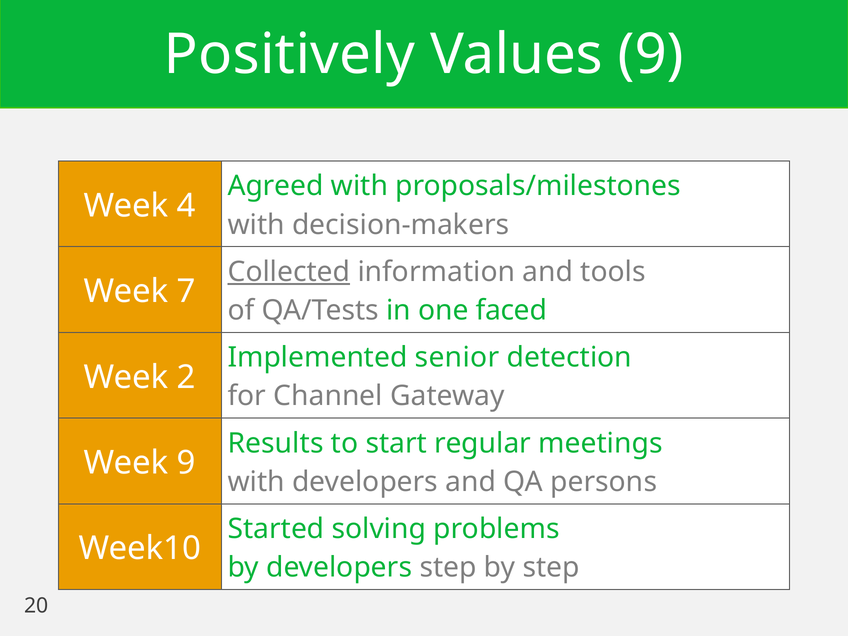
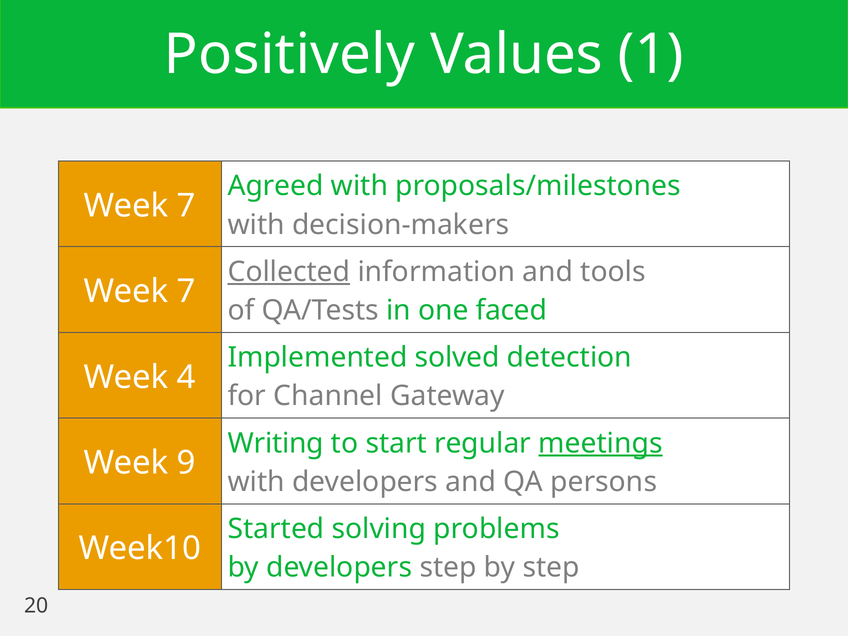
Values 9: 9 -> 1 (651, 54)
4: 4 -> 7 (186, 206)
senior: senior -> solved (457, 358)
2: 2 -> 4 (186, 377)
Results: Results -> Writing (276, 443)
meetings underline: none -> present (601, 443)
